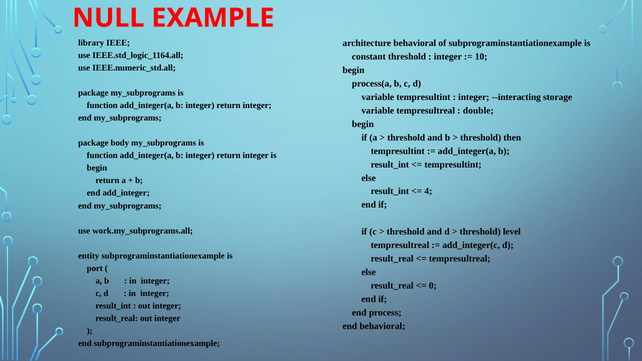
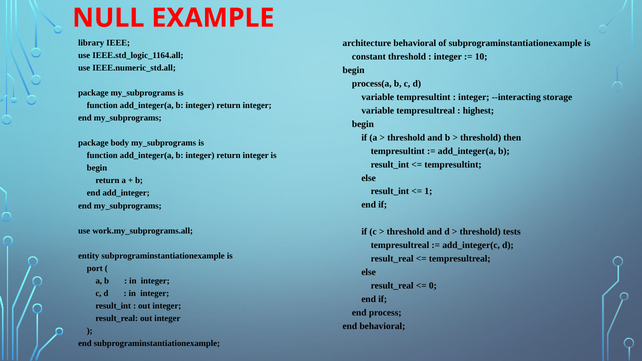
double: double -> highest (478, 111)
4: 4 -> 1 (428, 191)
level: level -> tests (512, 232)
